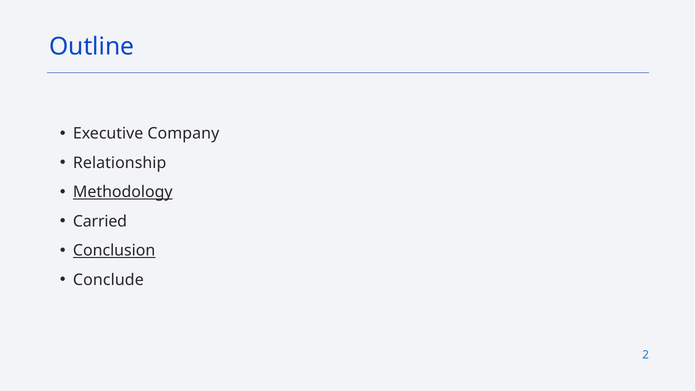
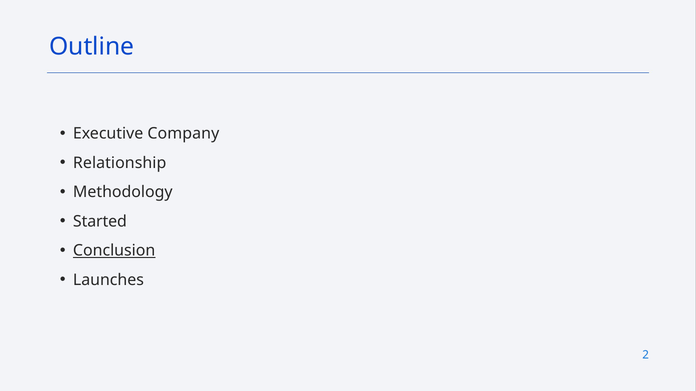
Methodology underline: present -> none (123, 192)
Carried: Carried -> Started (100, 222)
Conclude: Conclude -> Launches (108, 280)
